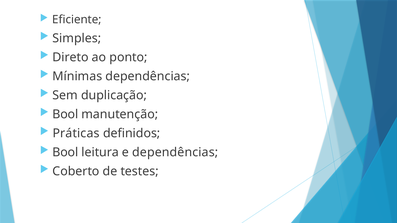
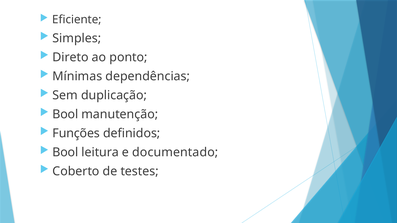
Práticas: Práticas -> Funções (76, 133)
e dependências: dependências -> documentado (175, 152)
